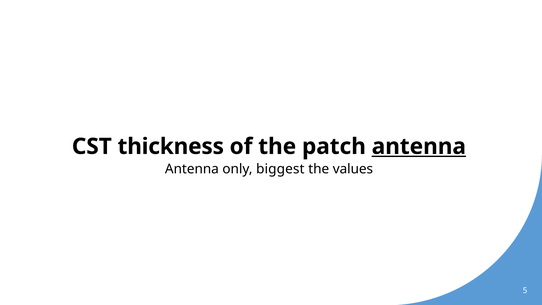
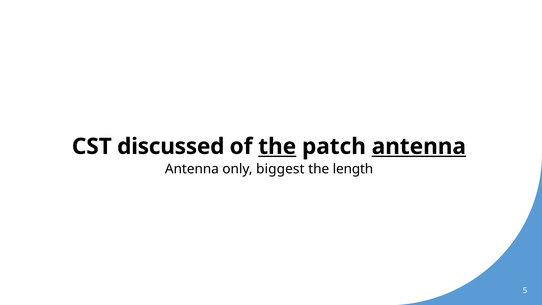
thickness: thickness -> discussed (171, 146)
the underline: none -> present (277, 146)
values: values -> length (353, 169)
